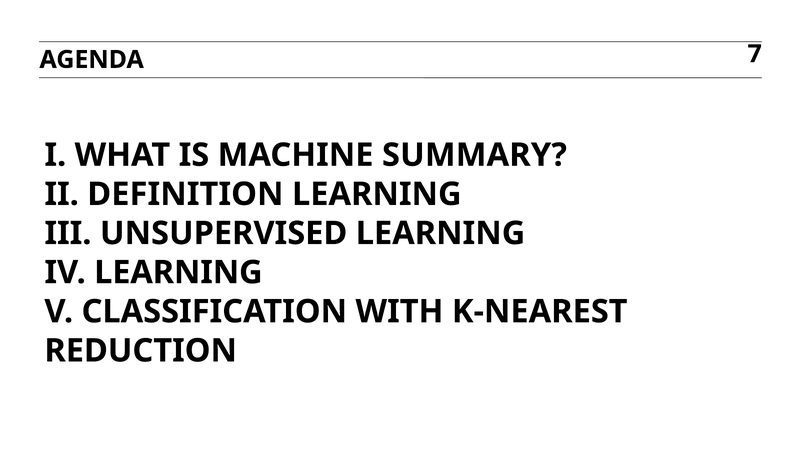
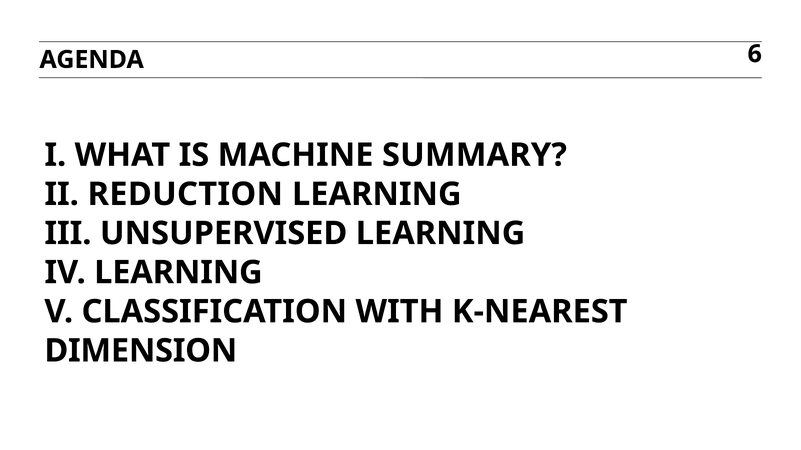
7: 7 -> 6 (755, 54)
DEFINITION: DEFINITION -> REDUCTION (185, 194)
REDUCTION: REDUCTION -> DIMENSION (141, 351)
